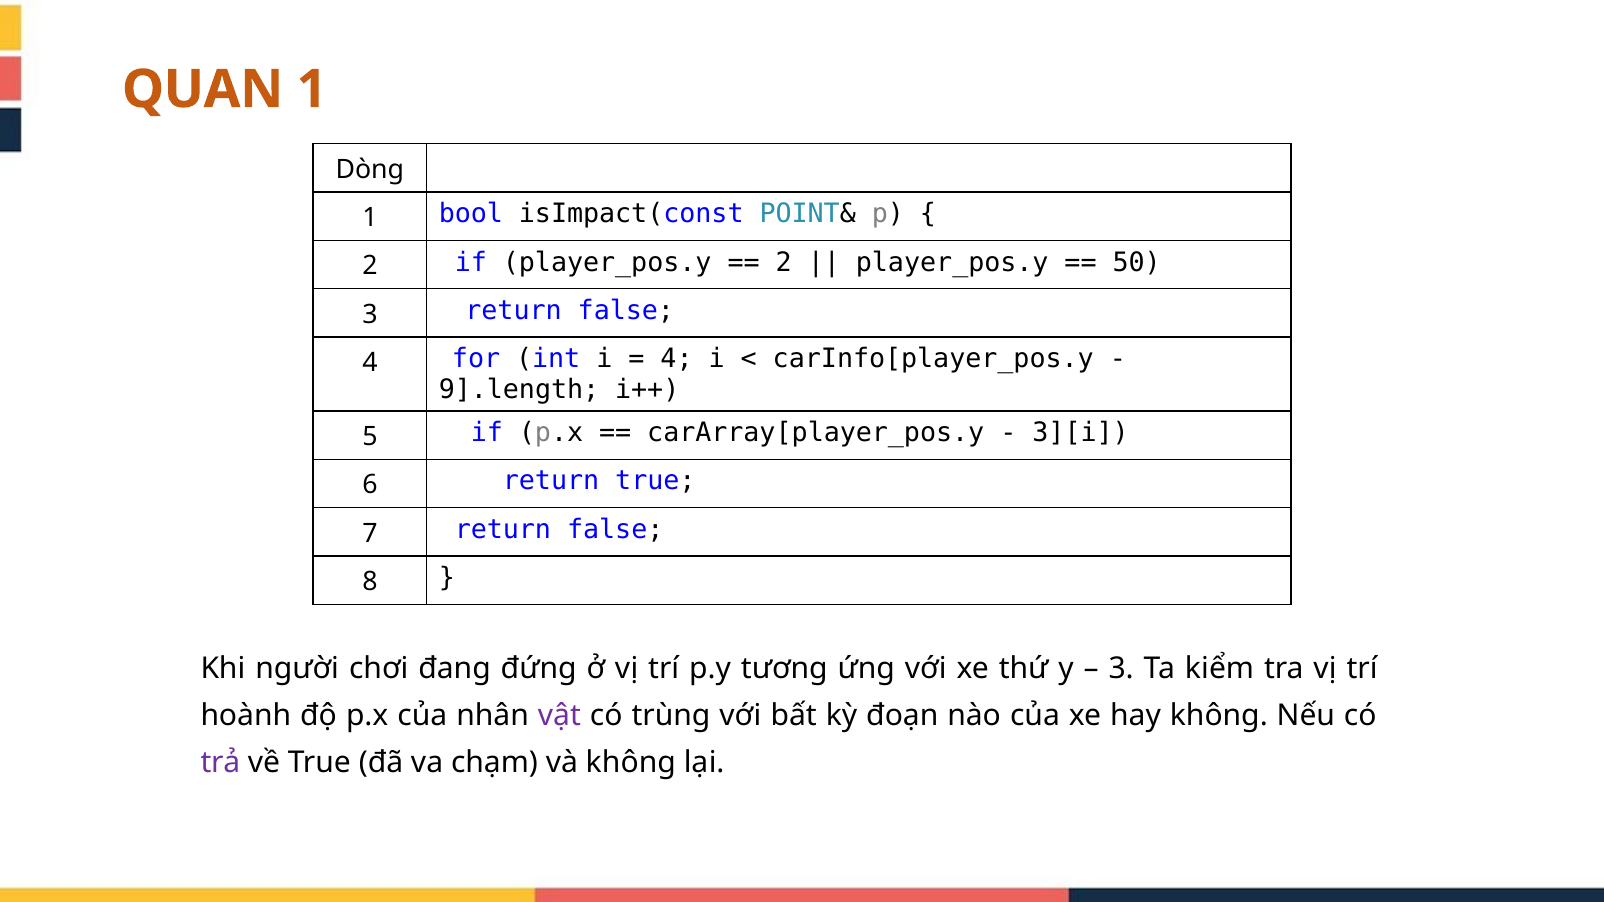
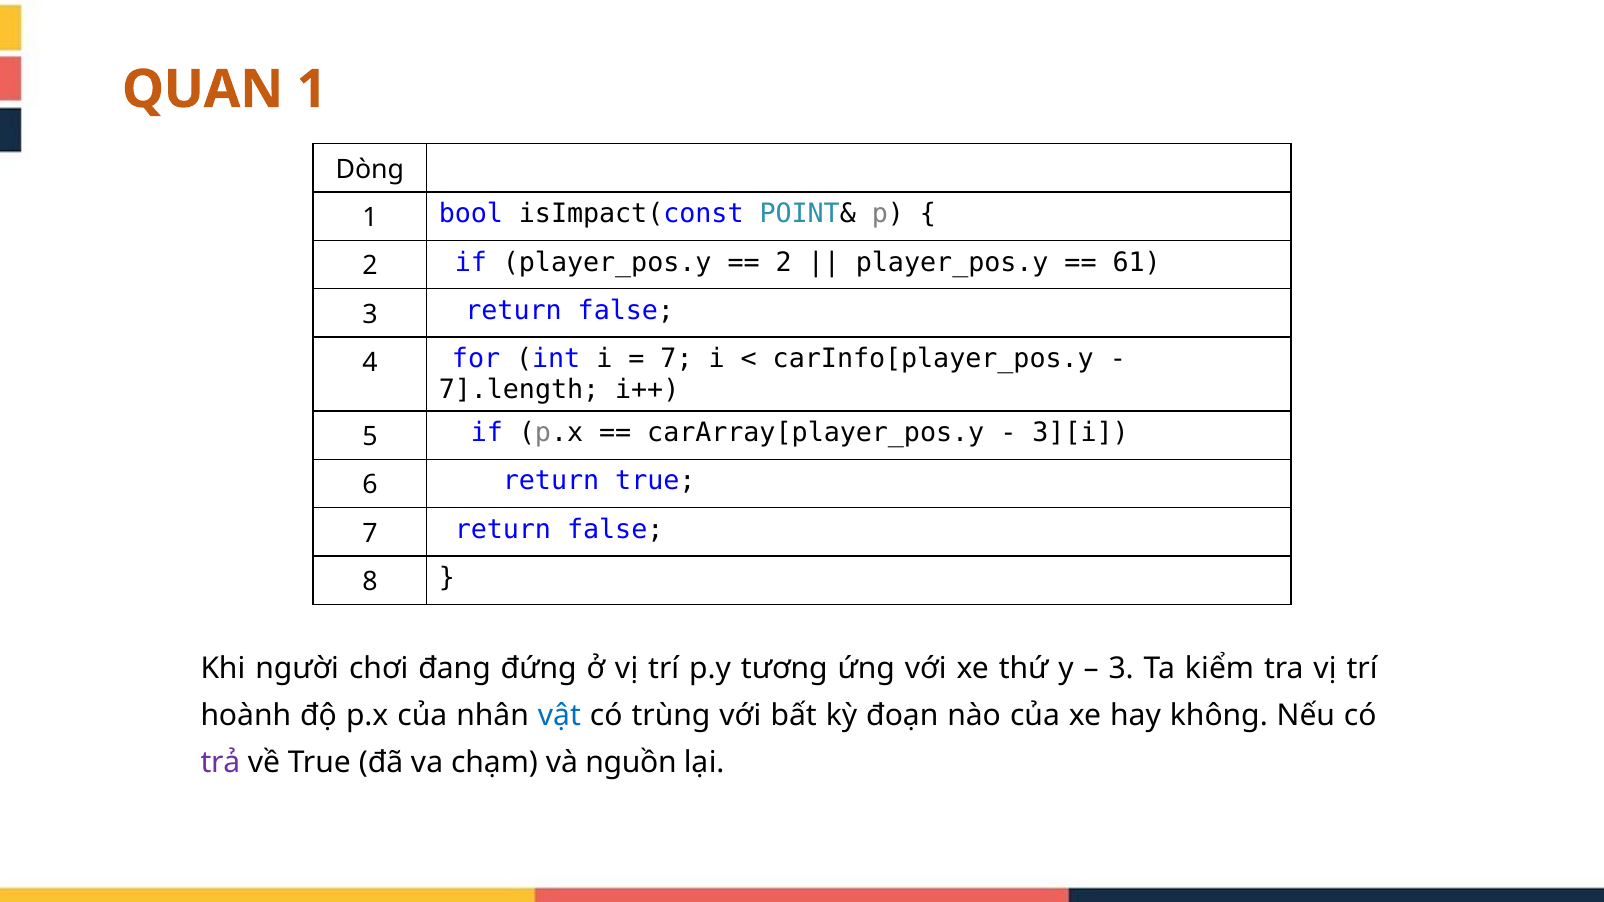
50: 50 -> 61 (1137, 262)
4: 4 -> 7 (677, 359)
9].length: 9].length -> 7].length (519, 390)
vật colour: purple -> blue (559, 715)
và không: không -> nguồn (631, 762)
